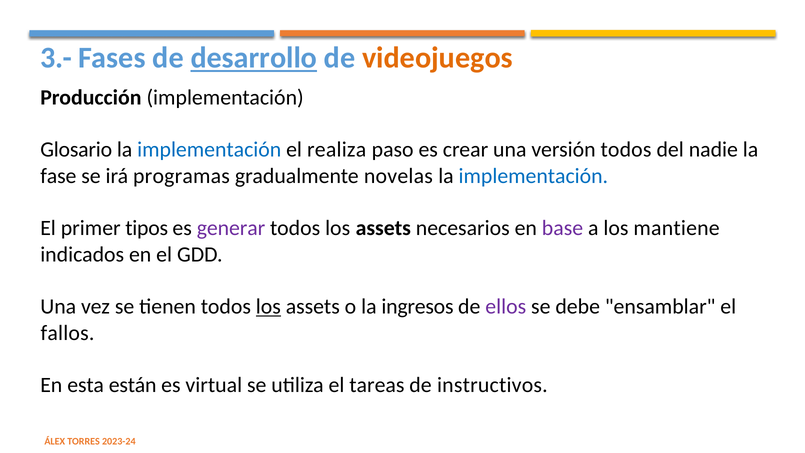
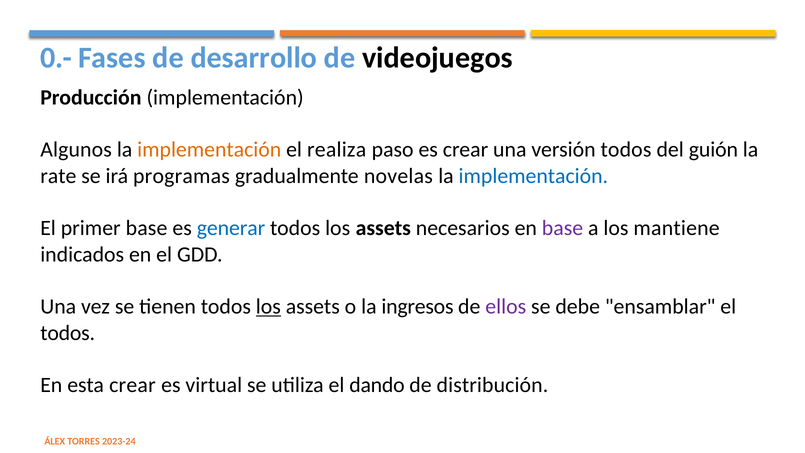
3.-: 3.- -> 0.- (56, 58)
desarrollo underline: present -> none (254, 58)
videojuegos colour: orange -> black (437, 58)
Glosario: Glosario -> Algunos (76, 150)
implementación colour: blue -> orange (209, 150)
nadie: nadie -> guión (713, 150)
fase: fase -> rate (58, 176)
primer tipos: tipos -> base (147, 228)
generar colour: purple -> blue (231, 228)
fallos: fallos -> todos (68, 333)
esta están: están -> crear (132, 385)
tareas: tareas -> dando (377, 385)
instructivos: instructivos -> distribución (492, 385)
